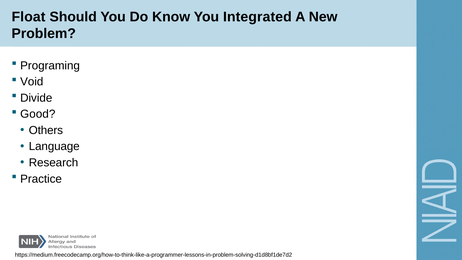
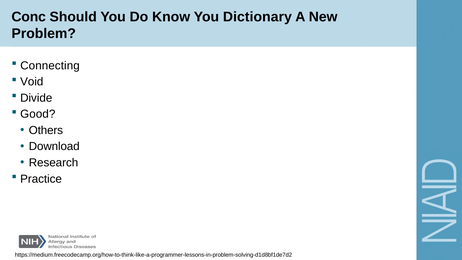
Float: Float -> Conc (29, 17)
Integrated: Integrated -> Dictionary (257, 17)
Programing: Programing -> Connecting (50, 66)
Language: Language -> Download (54, 146)
